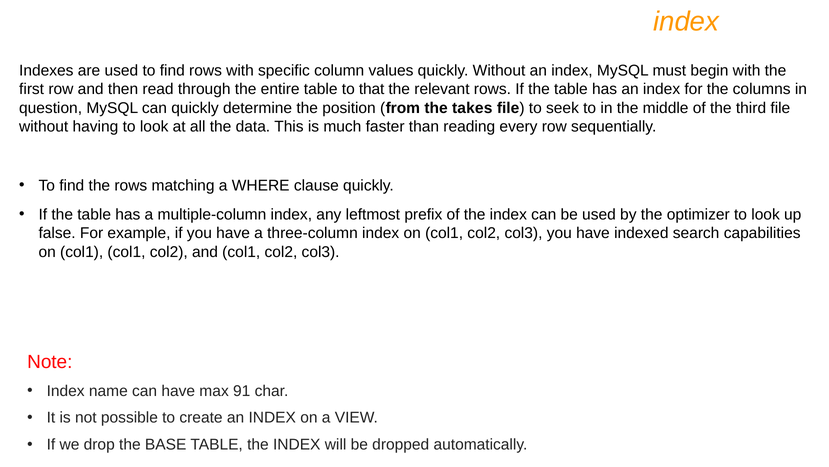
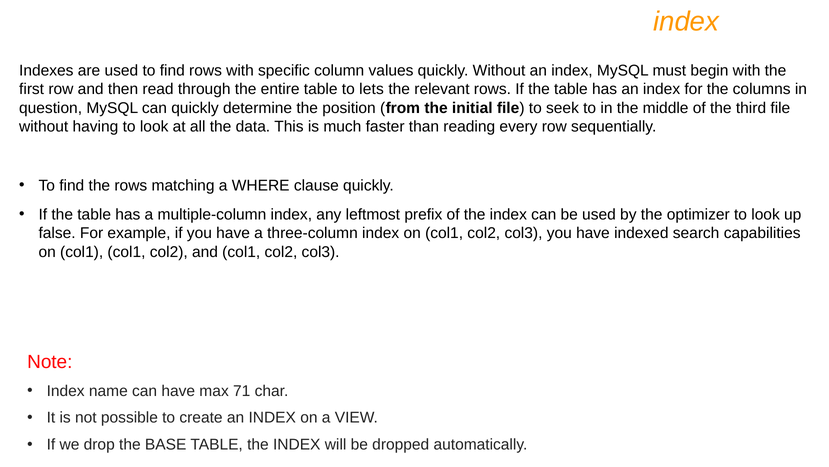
that: that -> lets (372, 89)
takes: takes -> initial (472, 108)
91: 91 -> 71 (242, 390)
